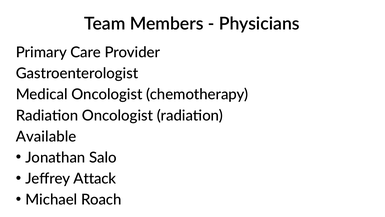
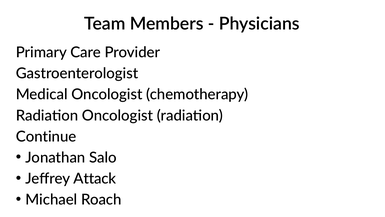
Available: Available -> Continue (46, 136)
